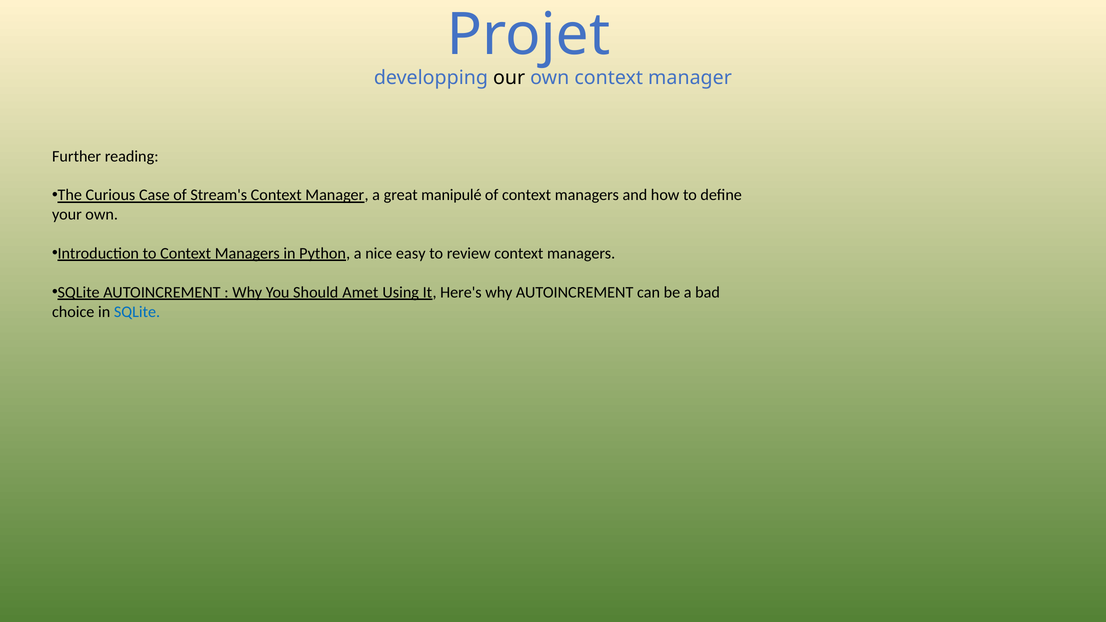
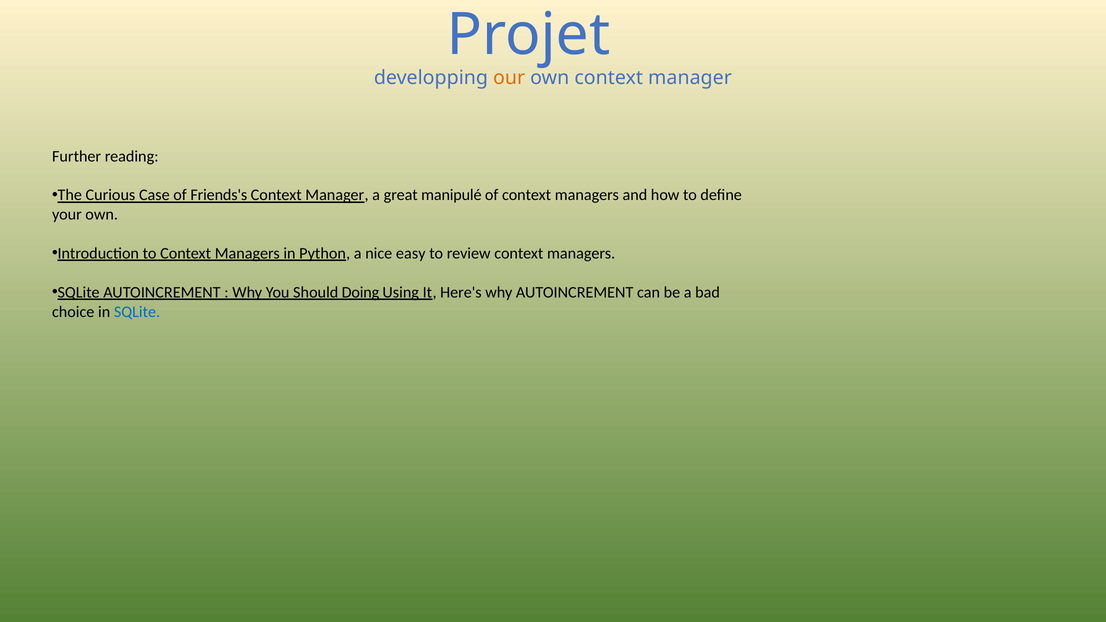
our colour: black -> orange (509, 78)
Stream's: Stream's -> Friends's (219, 195)
Amet: Amet -> Doing (360, 292)
